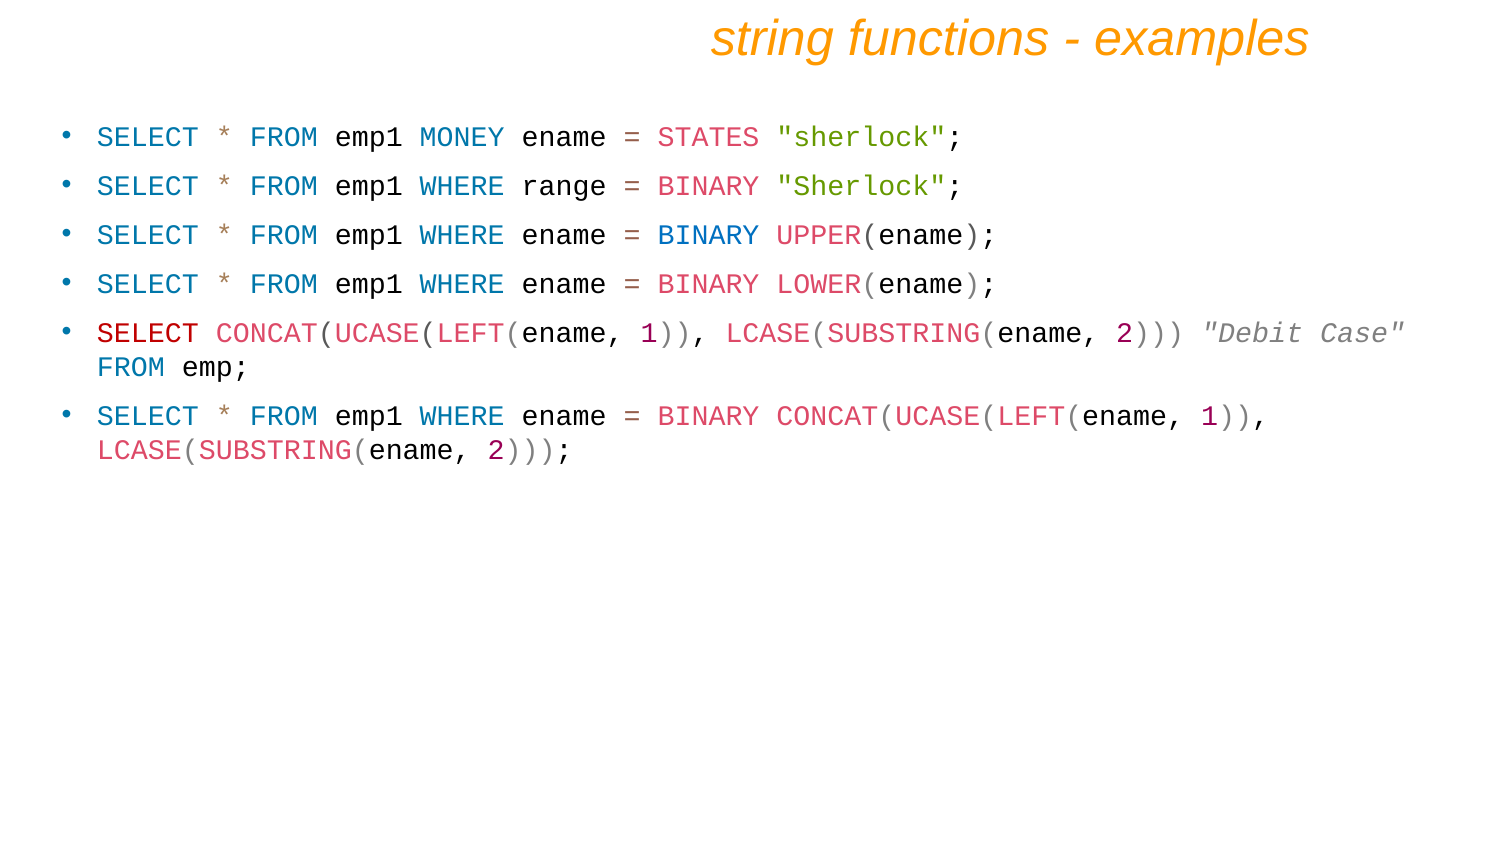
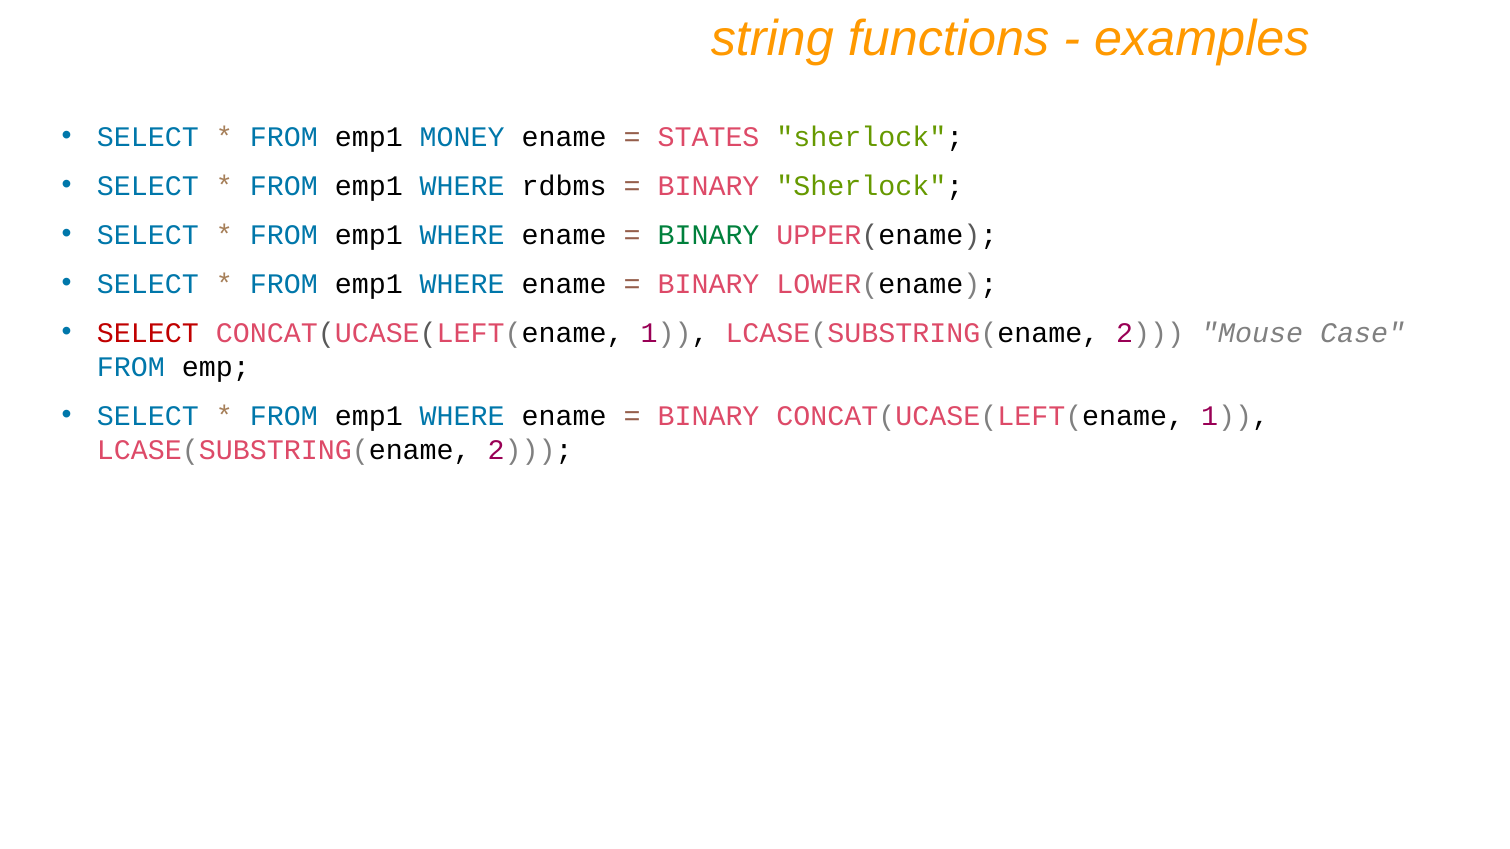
range: range -> rdbms (564, 186)
BINARY colour: blue -> green (709, 235)
Debit: Debit -> Mouse (1252, 333)
